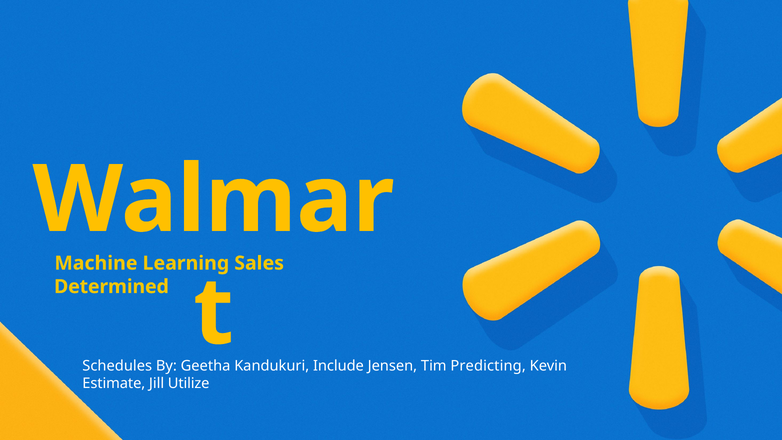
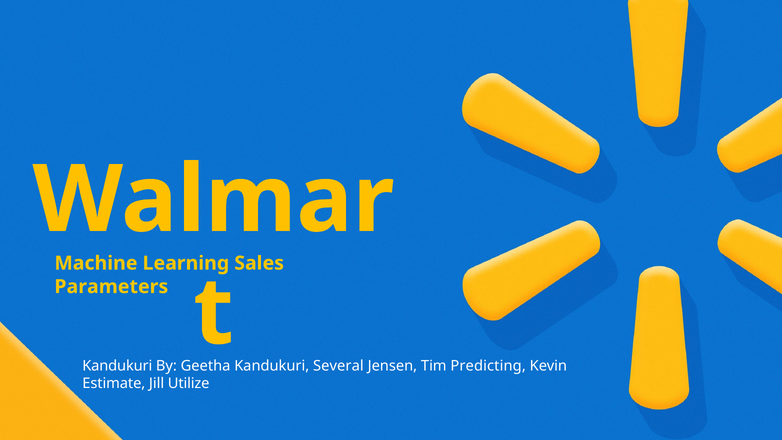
Determined: Determined -> Parameters (111, 287)
Schedules: Schedules -> Kandukuri (117, 366)
Include: Include -> Several (338, 366)
